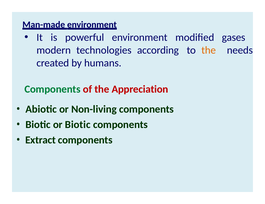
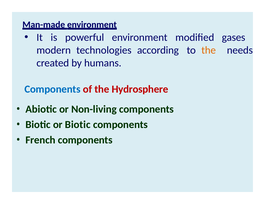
Components colour: green -> blue (52, 89)
Appreciation: Appreciation -> Hydrosphere (140, 89)
Extract: Extract -> French (40, 140)
